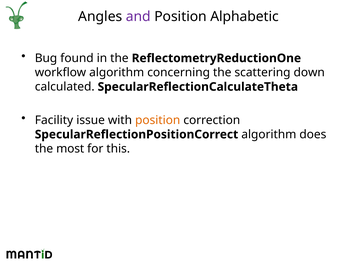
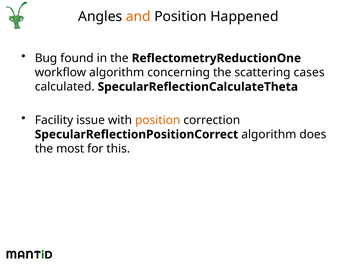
and colour: purple -> orange (138, 17)
Alphabetic: Alphabetic -> Happened (245, 17)
down: down -> cases (309, 72)
